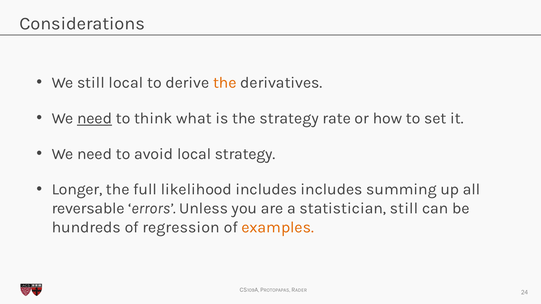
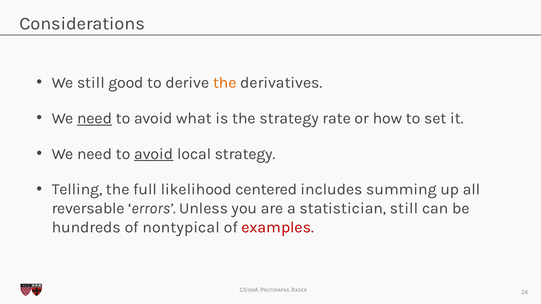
still local: local -> good (126, 83)
think: think -> avoid (153, 118)
avoid underline: none -> present (154, 154)
Longer: Longer -> Telling (77, 190)
likelihood includes: includes -> centered (266, 190)
regression: regression -> nontypical (181, 228)
examples colour: orange -> red (278, 228)
